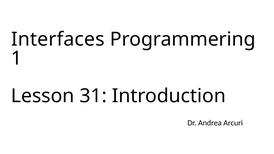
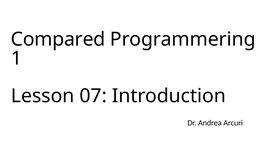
Interfaces: Interfaces -> Compared (58, 39)
31: 31 -> 07 (93, 96)
